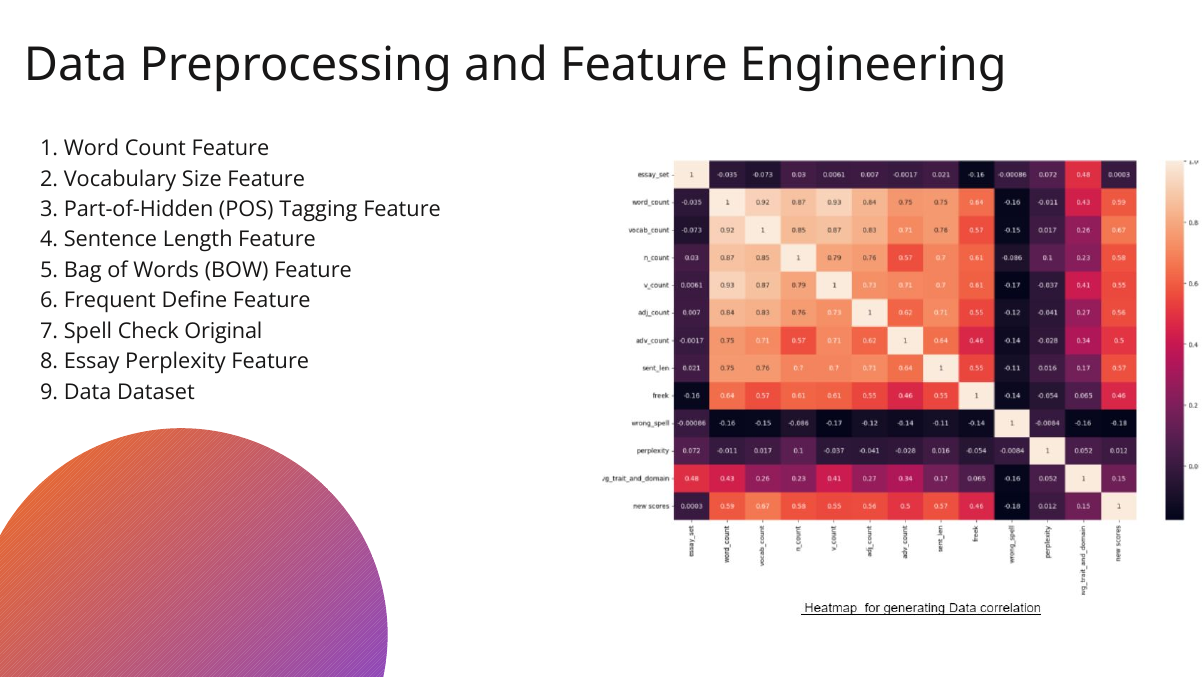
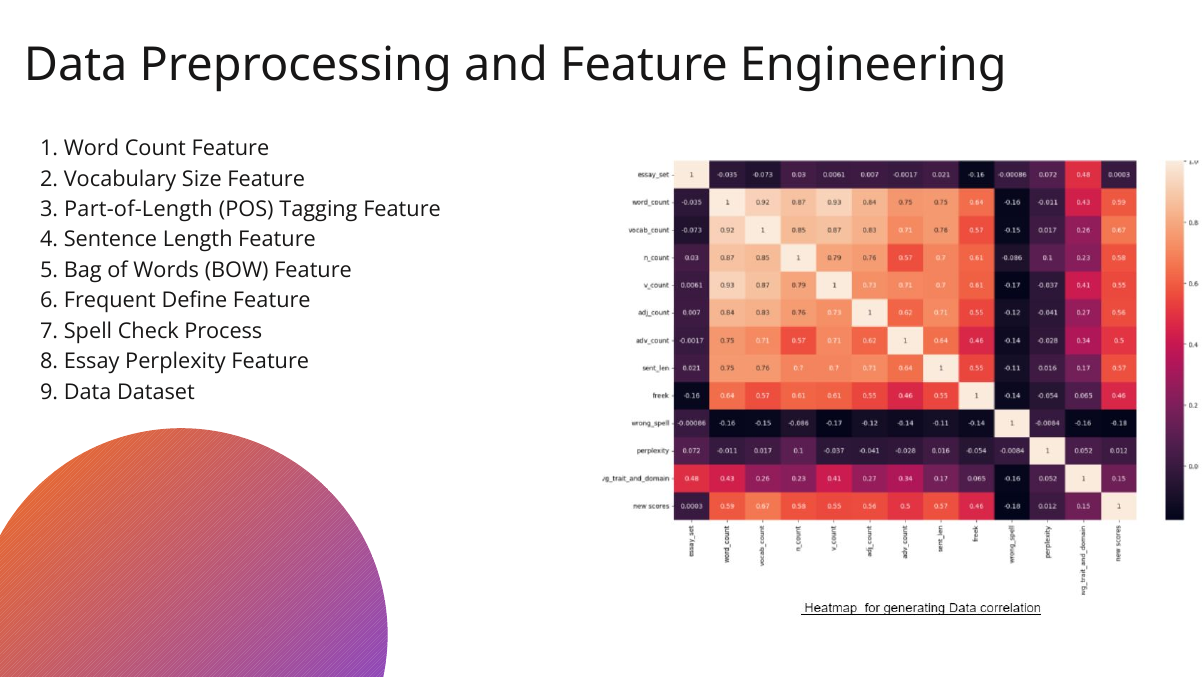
Part-of-Hidden: Part-of-Hidden -> Part-of-Length (138, 209)
Original: Original -> Process (223, 331)
